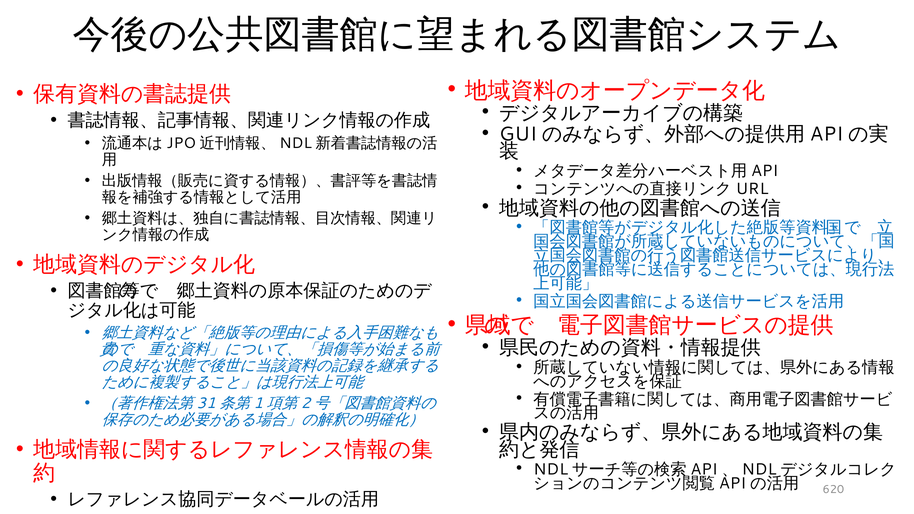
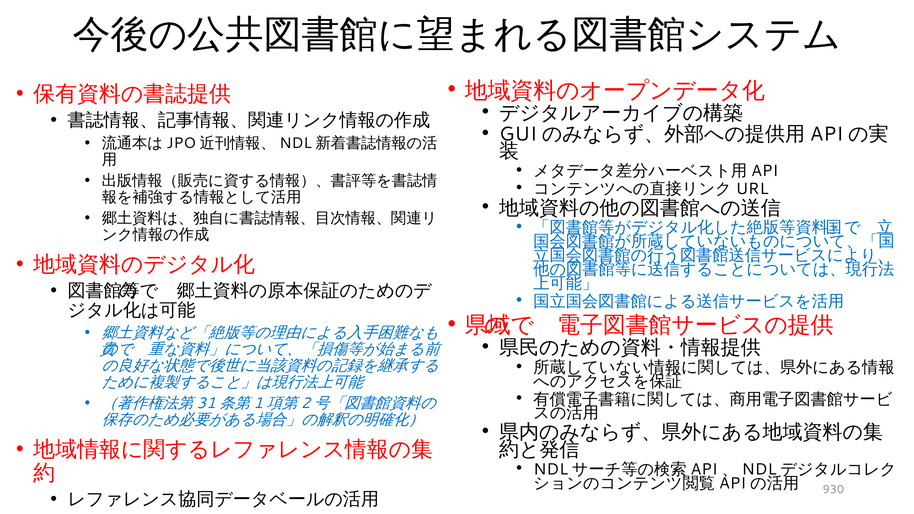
620: 620 -> 930 (833, 490)
